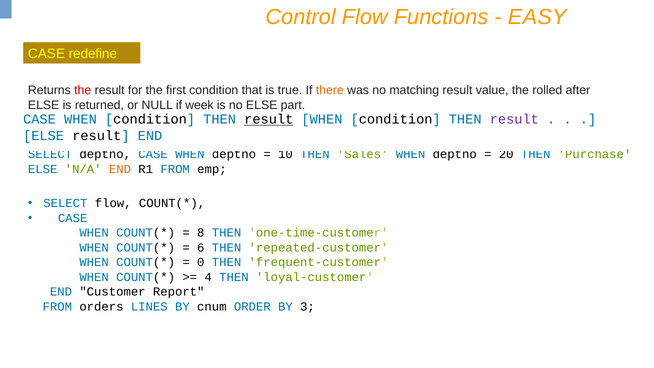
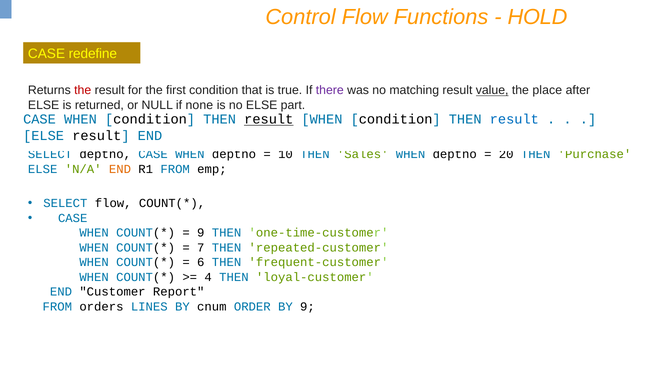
EASY: EASY -> HOLD (537, 17)
there colour: orange -> purple (330, 90)
value underline: none -> present (492, 90)
rolled: rolled -> place (547, 90)
week: week -> none (199, 105)
result colour: purple -> blue (514, 119)
8: 8 -> 9 (201, 233)
6: 6 -> 7 (201, 247)
0: 0 -> 6 (201, 262)
BY 3: 3 -> 9 (307, 306)
